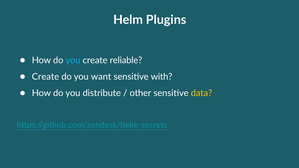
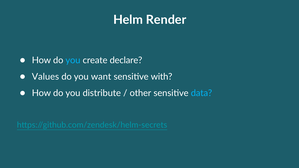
Plugins: Plugins -> Render (166, 20)
reliable: reliable -> declare (126, 60)
Create: Create -> Values (45, 77)
data colour: yellow -> light blue (201, 93)
